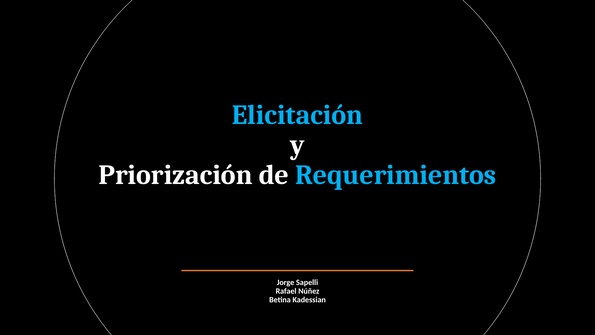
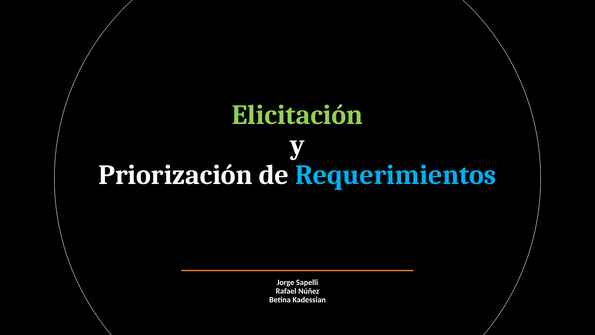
Elicitación colour: light blue -> light green (297, 115)
